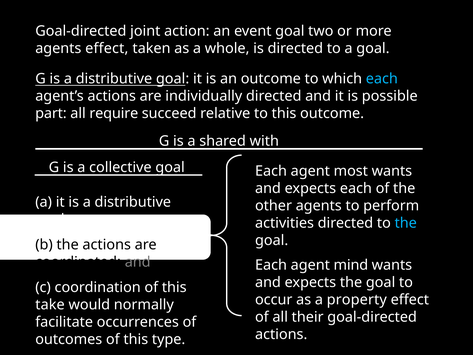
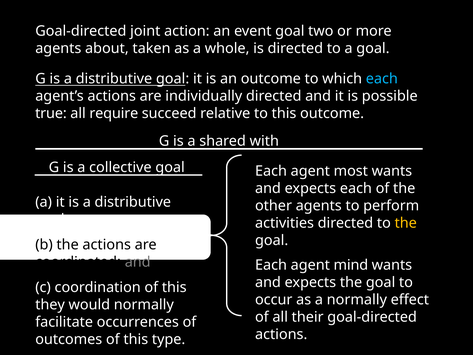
agents effect: effect -> about (107, 48)
part: part -> true (51, 113)
the colour: light blue -> yellow (406, 223)
a property: property -> normally (357, 299)
take: take -> they (50, 304)
